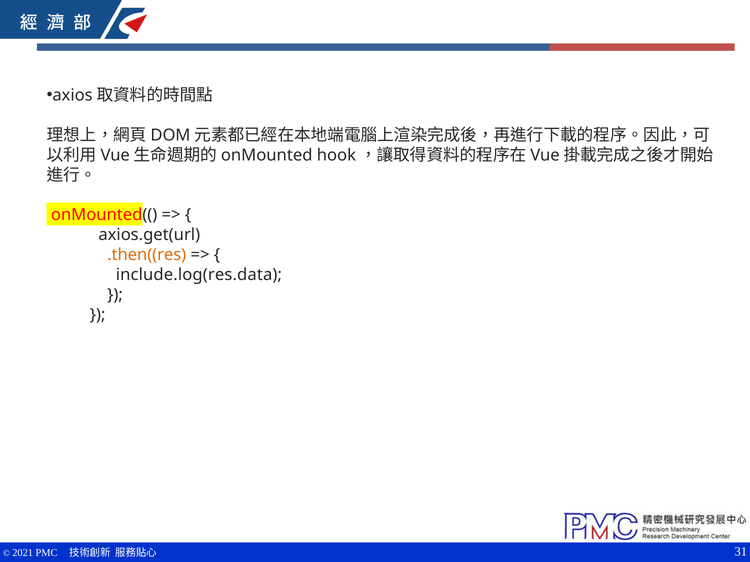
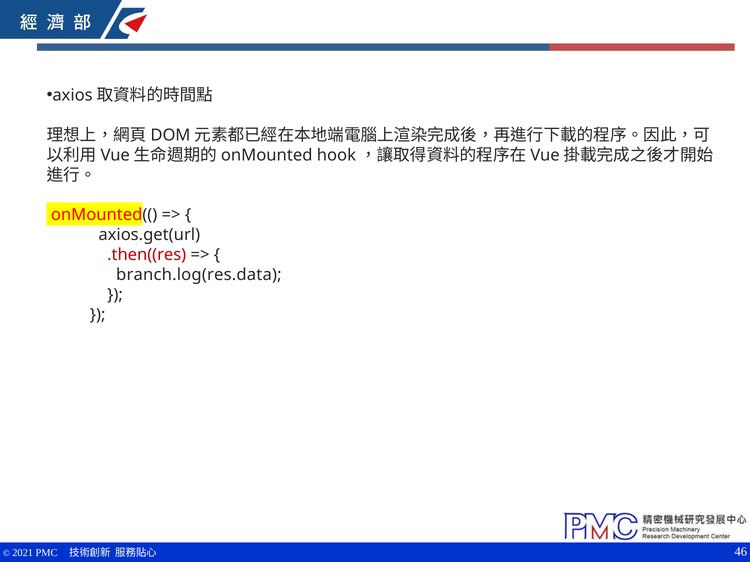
.then((res colour: orange -> red (147, 255)
include.log(res.data: include.log(res.data -> branch.log(res.data (199, 275)
31: 31 -> 46 (741, 552)
